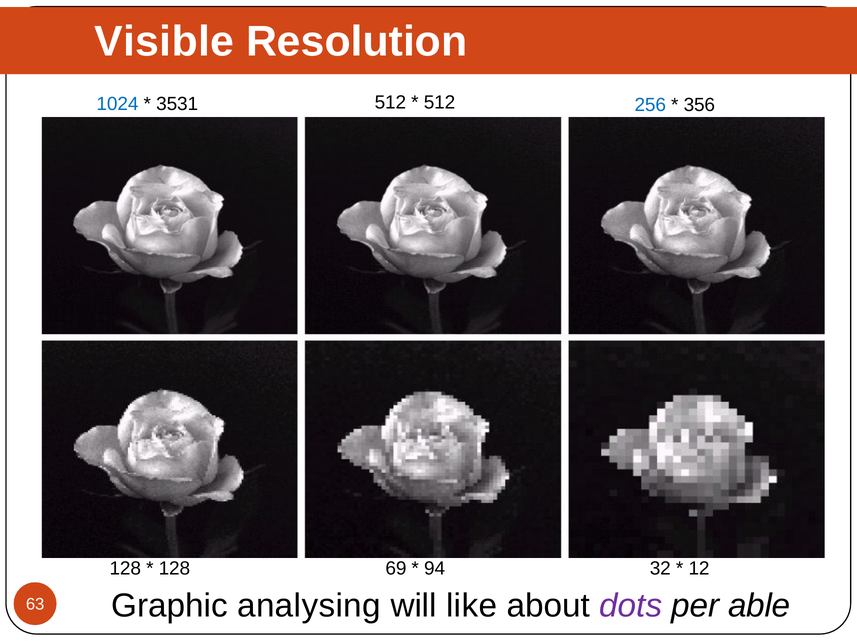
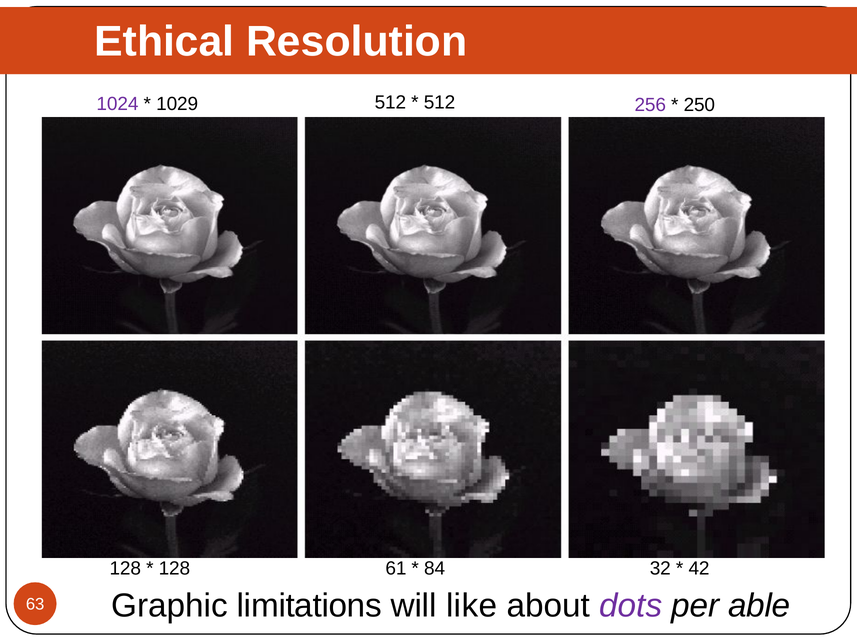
Visible: Visible -> Ethical (164, 42)
1024 colour: blue -> purple (118, 104)
3531: 3531 -> 1029 (177, 104)
256 colour: blue -> purple (650, 105)
356: 356 -> 250 (699, 105)
69: 69 -> 61 (396, 568)
94: 94 -> 84 (435, 568)
12: 12 -> 42 (699, 568)
analysing: analysing -> limitations (309, 605)
